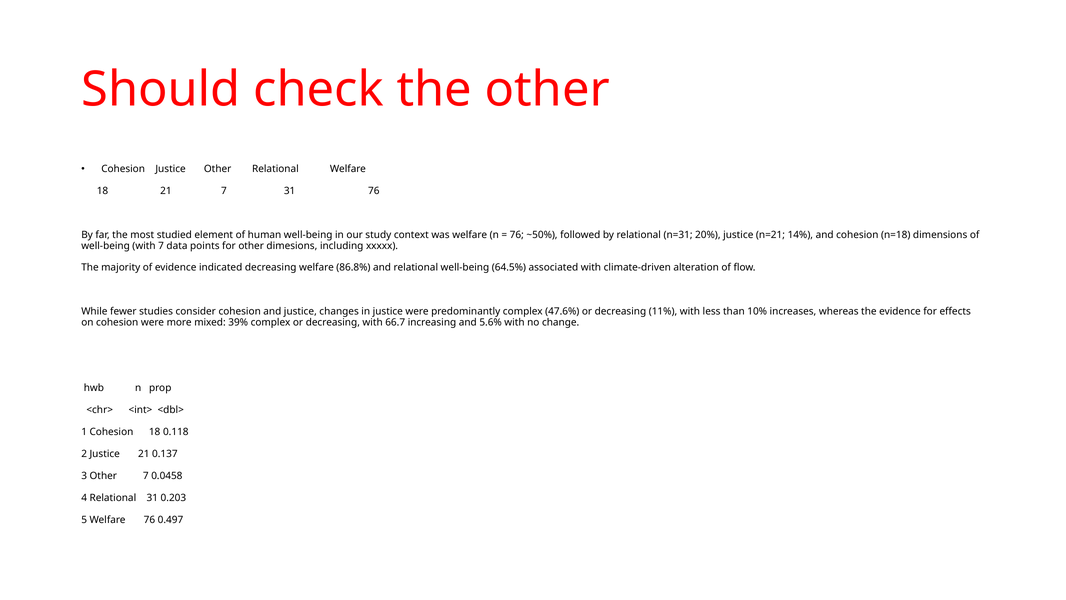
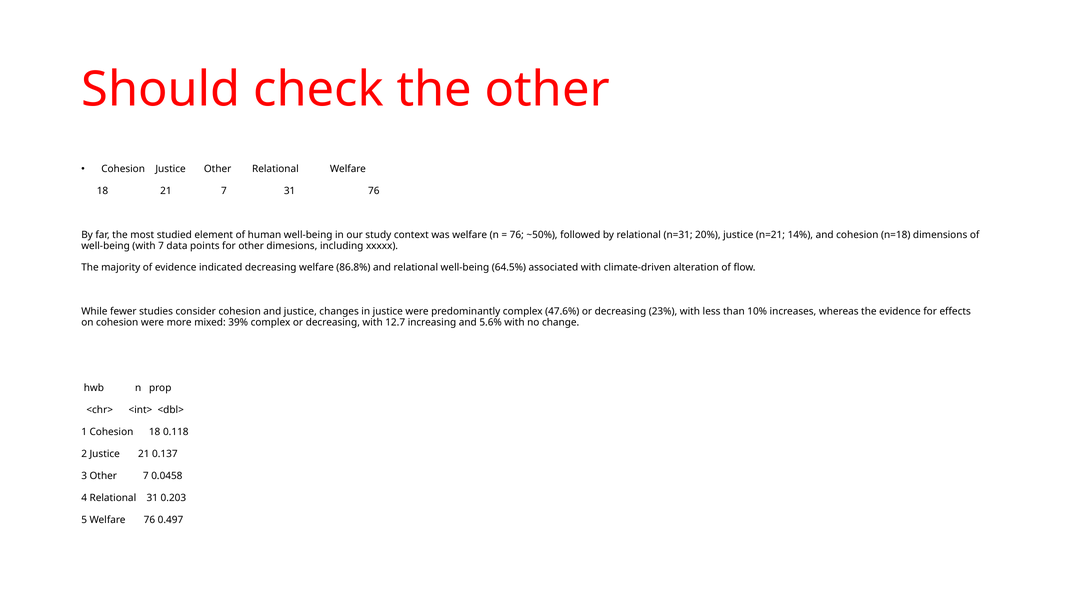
11%: 11% -> 23% (663, 311)
66.7: 66.7 -> 12.7 (395, 322)
